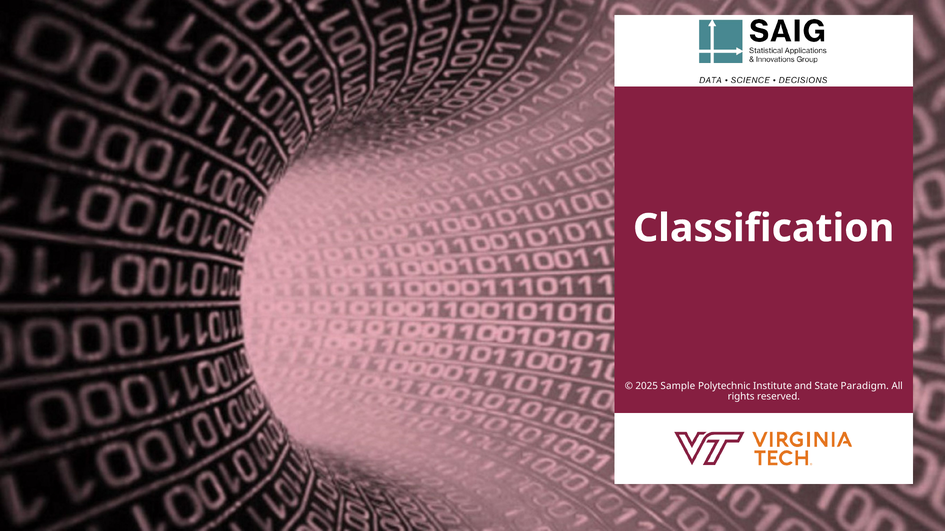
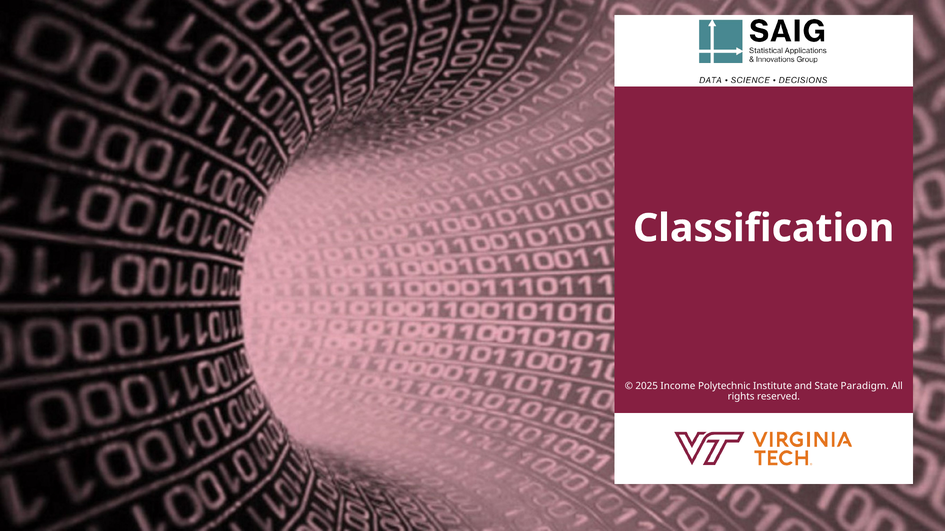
Sample: Sample -> Income (678, 386)
